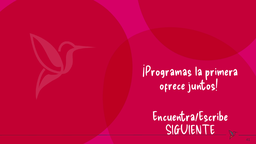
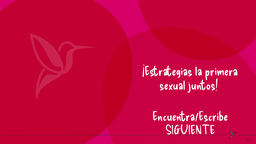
¡Programas: ¡Programas -> ¡Estrategias (167, 72)
ofrece: ofrece -> sexual (172, 85)
